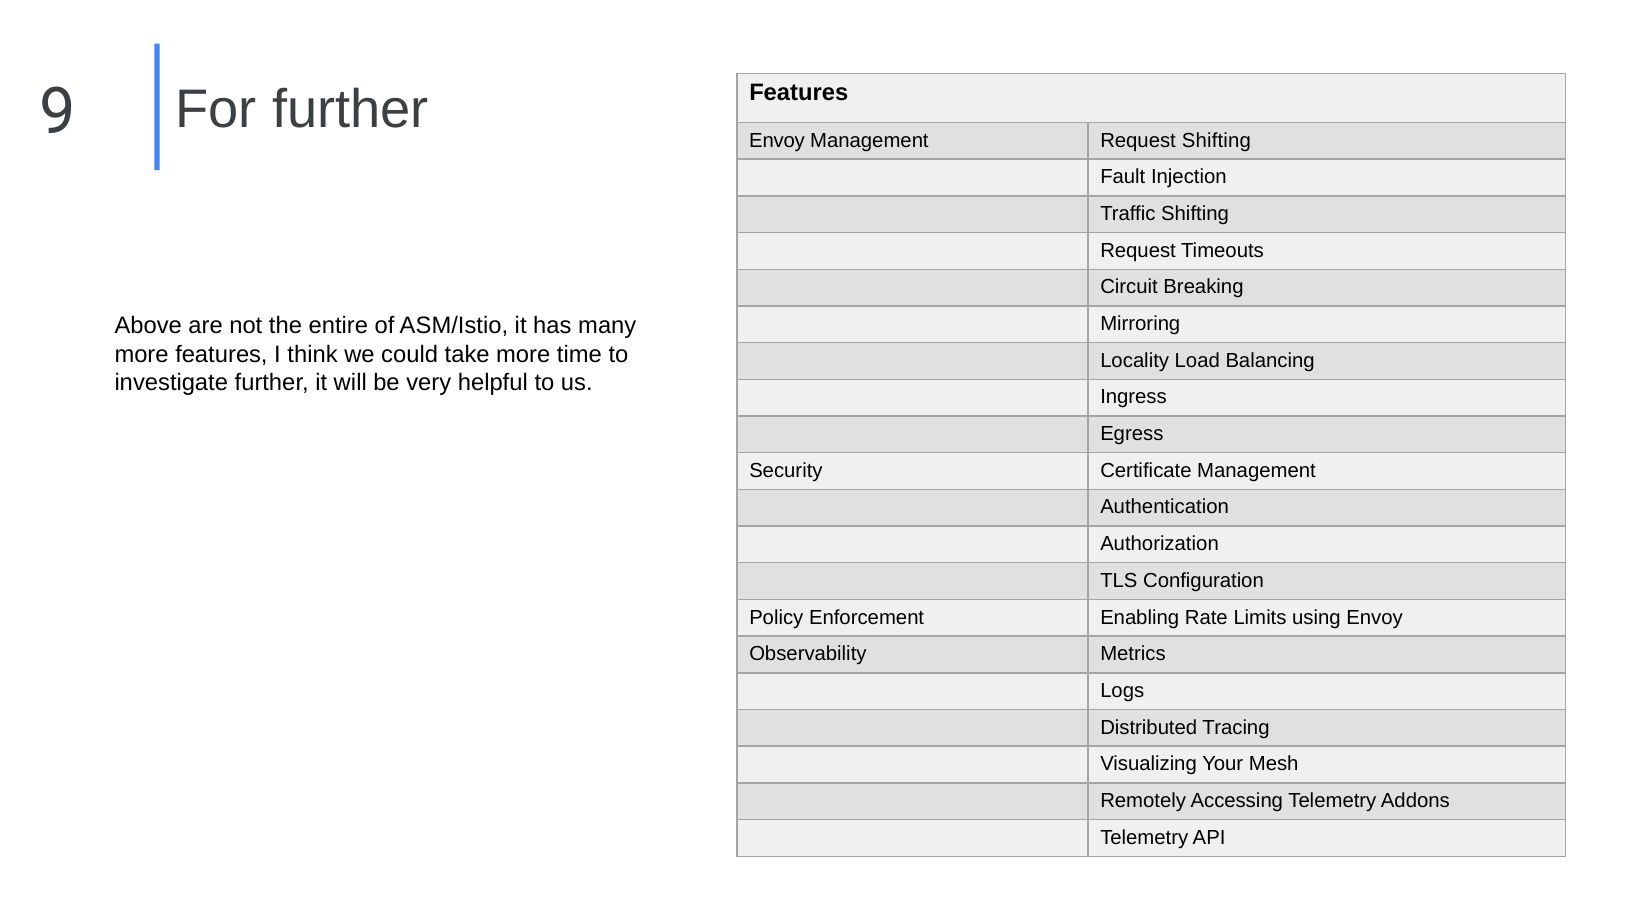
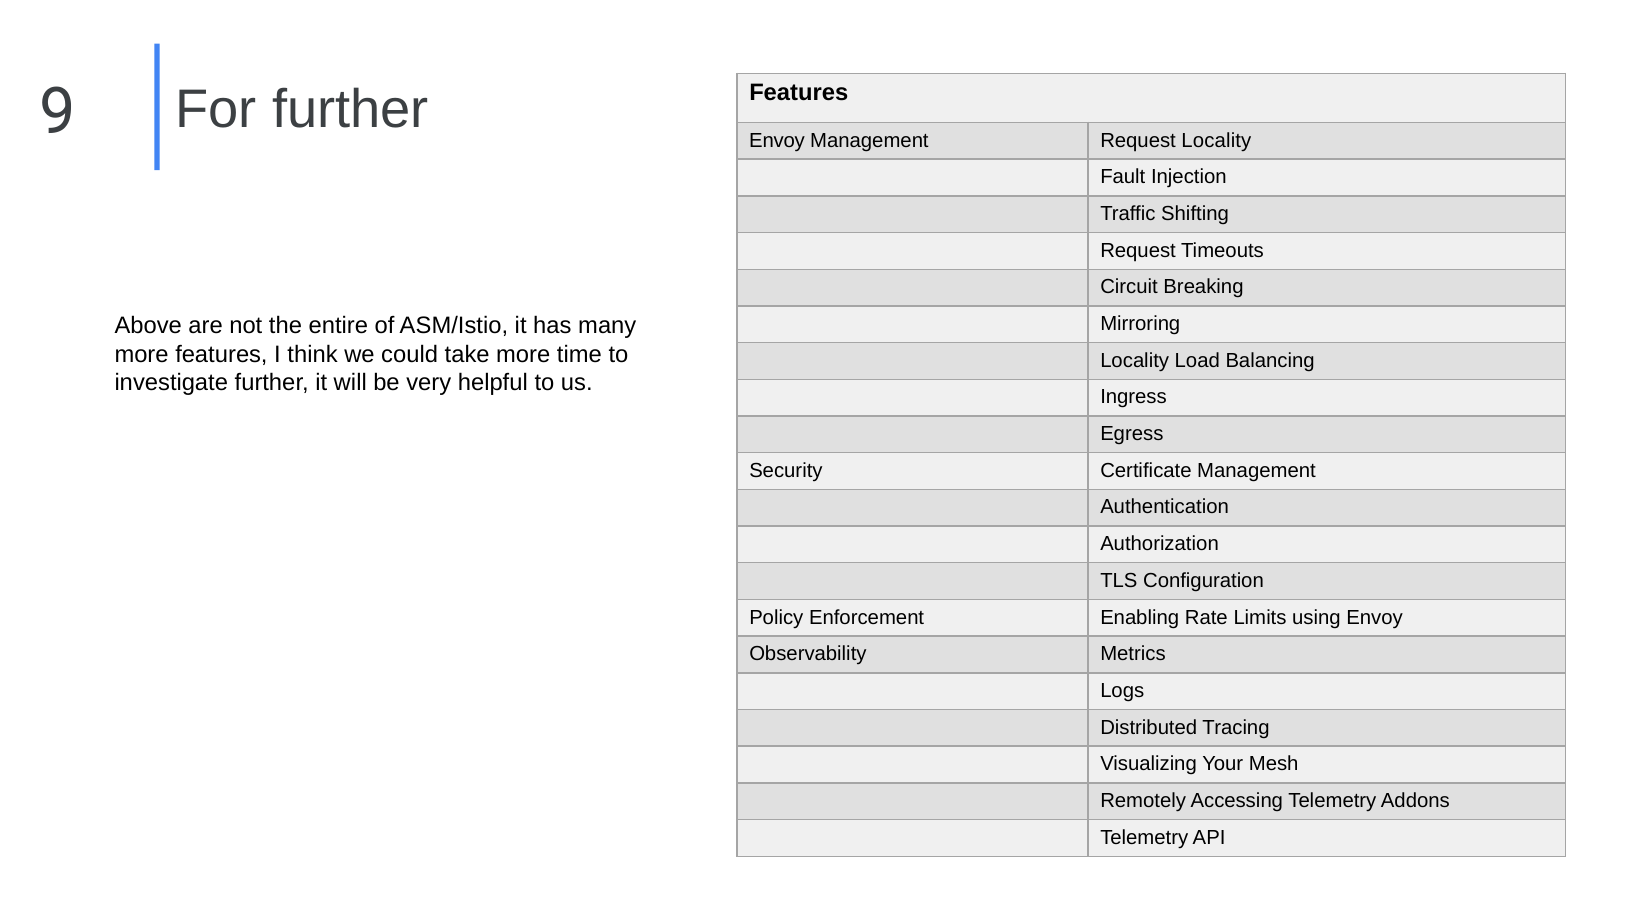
Request Shifting: Shifting -> Locality (1216, 140)
